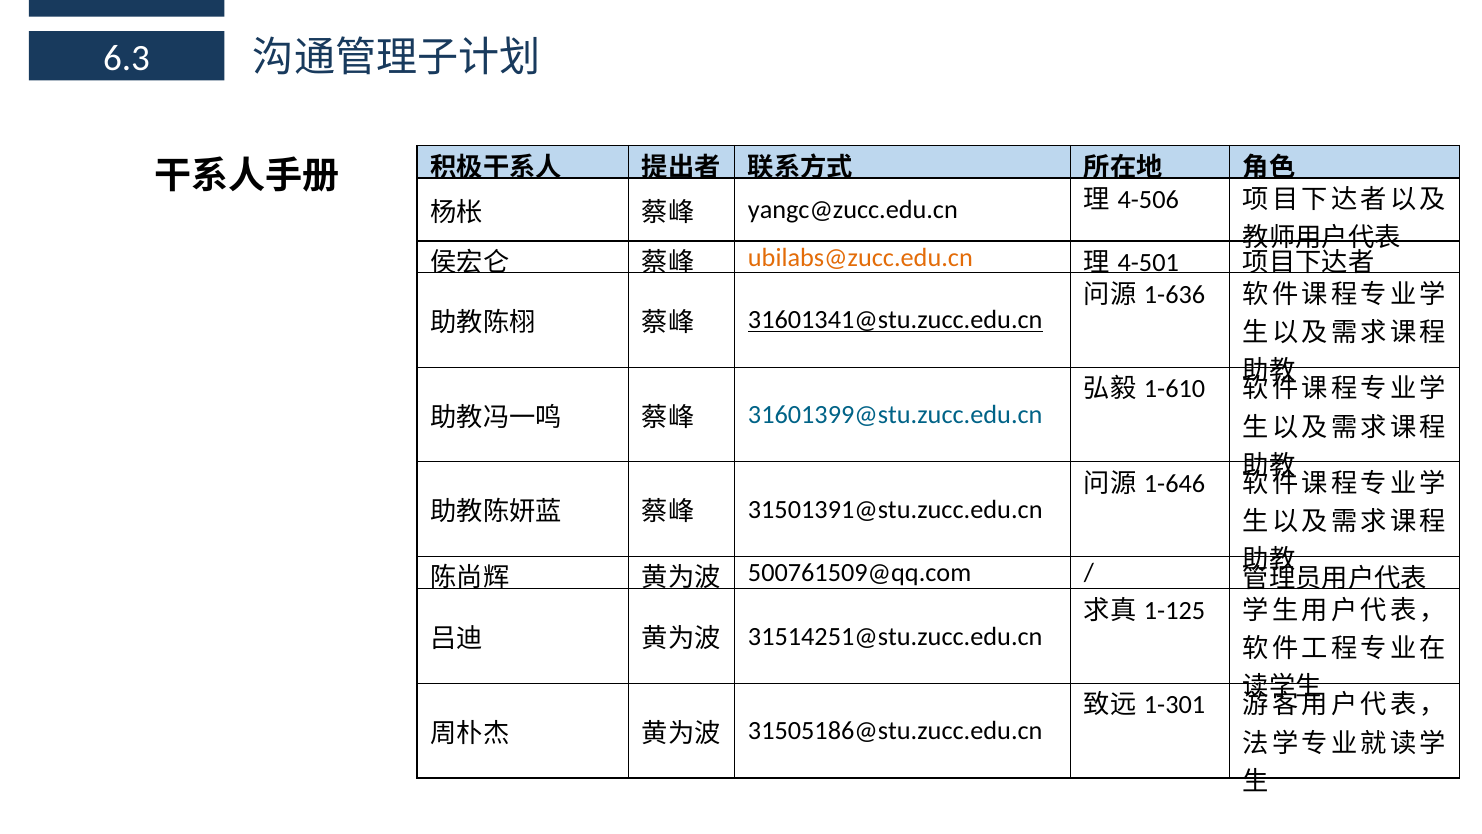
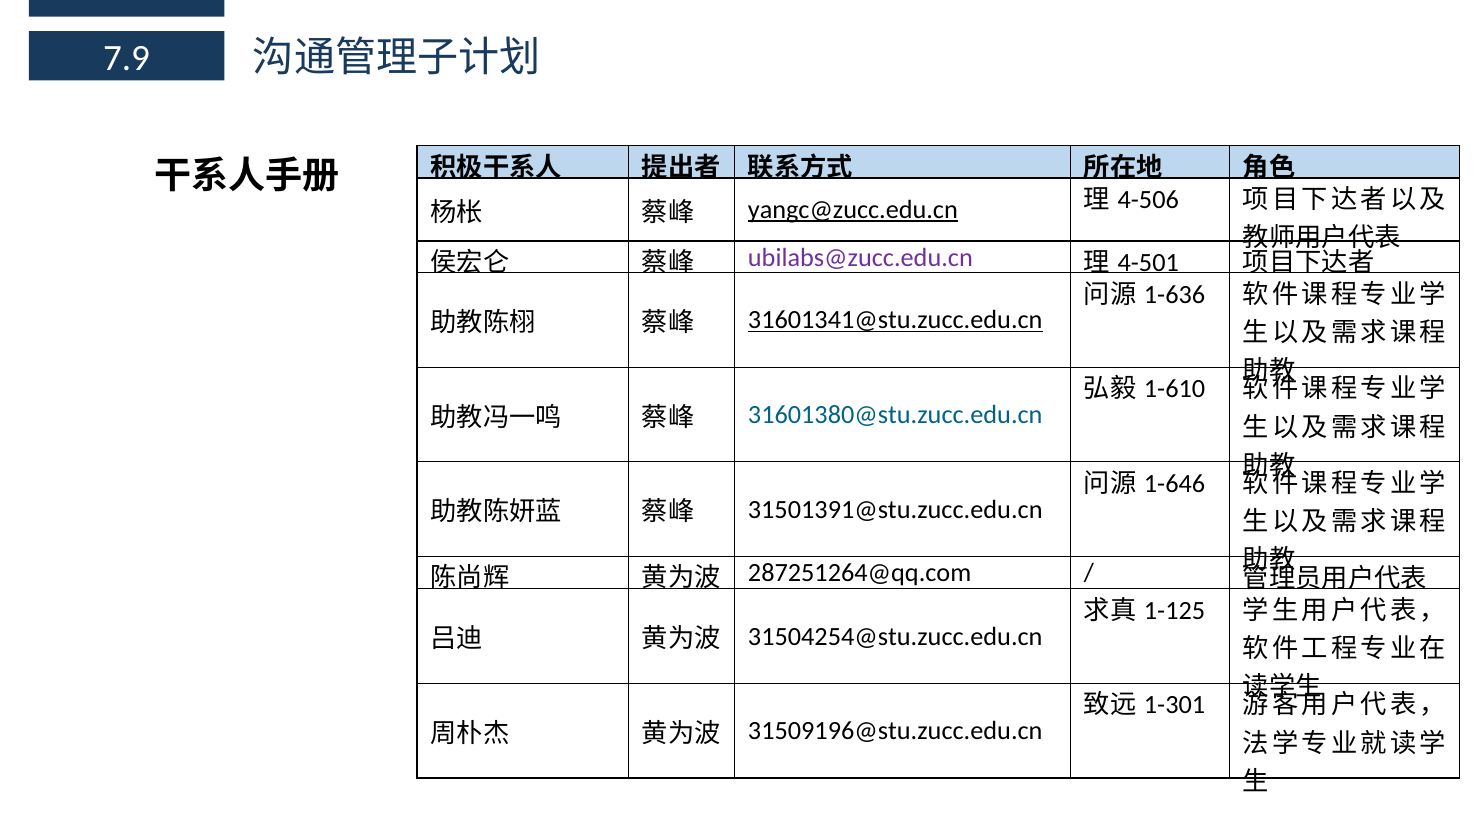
6.3: 6.3 -> 7.9 (126, 58)
yangc@zucc.edu.cn underline: none -> present (853, 210)
ubilabs@zucc.edu.cn colour: orange -> purple (860, 257)
31601399@stu.zucc.edu.cn: 31601399@stu.zucc.edu.cn -> 31601380@stu.zucc.edu.cn (895, 415)
500761509@qq.com: 500761509@qq.com -> 287251264@qq.com (860, 573)
31514251@stu.zucc.edu.cn: 31514251@stu.zucc.edu.cn -> 31504254@stu.zucc.edu.cn (895, 636)
31505186@stu.zucc.edu.cn: 31505186@stu.zucc.edu.cn -> 31509196@stu.zucc.edu.cn (895, 731)
